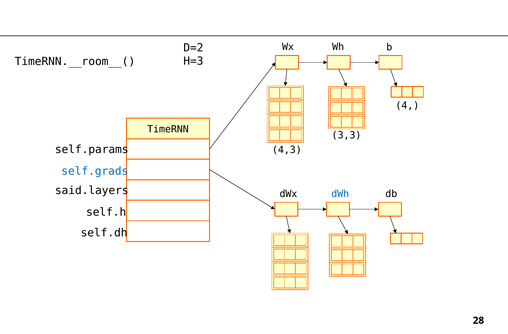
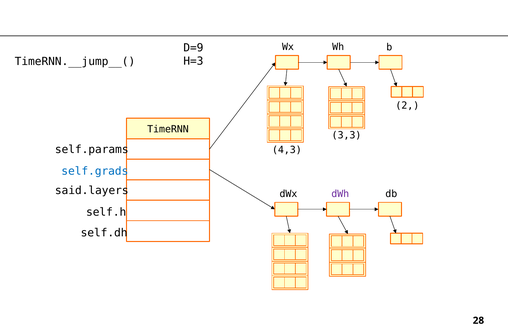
D=2: D=2 -> D=9 (193, 48)
TimeRNN.__room__(: TimeRNN.__room__( -> TimeRNN.__jump__( (75, 61)
4: 4 -> 2 (407, 106)
dWh colour: blue -> purple (340, 194)
